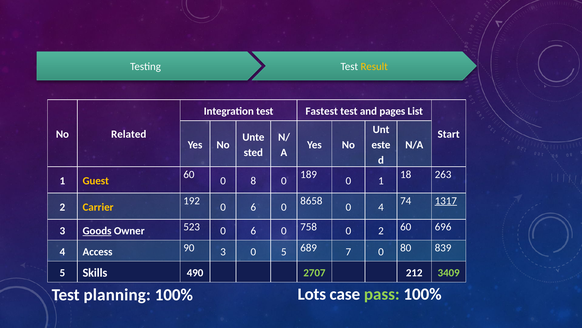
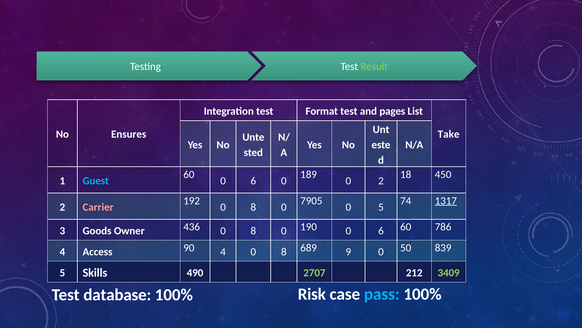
Result colour: yellow -> light green (374, 67)
Fastest: Fastest -> Format (322, 111)
Related: Related -> Ensures (129, 134)
Start: Start -> Take (449, 134)
263: 263 -> 450 (443, 174)
Guest colour: yellow -> light blue (96, 181)
8: 8 -> 6 (253, 181)
0 1: 1 -> 2 (381, 181)
8658: 8658 -> 7905 (311, 200)
Carrier colour: yellow -> pink (98, 207)
6: 6 -> 8 (253, 207)
0 4: 4 -> 5 (381, 207)
Goods underline: present -> none (97, 230)
523: 523 -> 436 (192, 227)
6: 6 -> 8 (253, 230)
758: 758 -> 190 (309, 227)
2: 2 -> 6 (381, 230)
696: 696 -> 786 (443, 227)
90 3: 3 -> 4 (223, 251)
5: 5 -> 8 (284, 251)
7: 7 -> 9 (348, 251)
80: 80 -> 50 (406, 247)
planning: planning -> database (117, 294)
Lots: Lots -> Risk (312, 294)
pass colour: light green -> light blue (382, 294)
